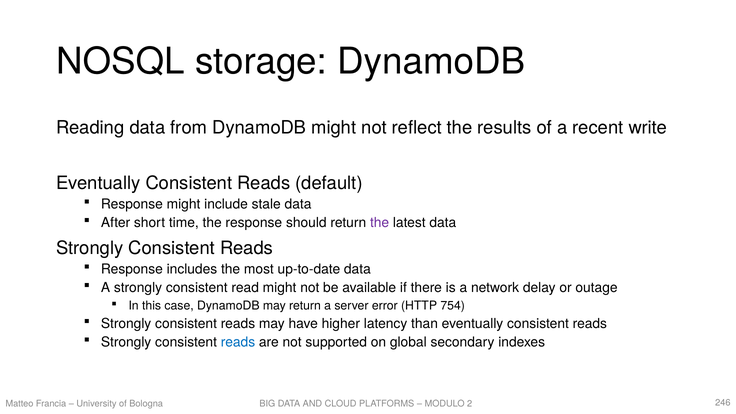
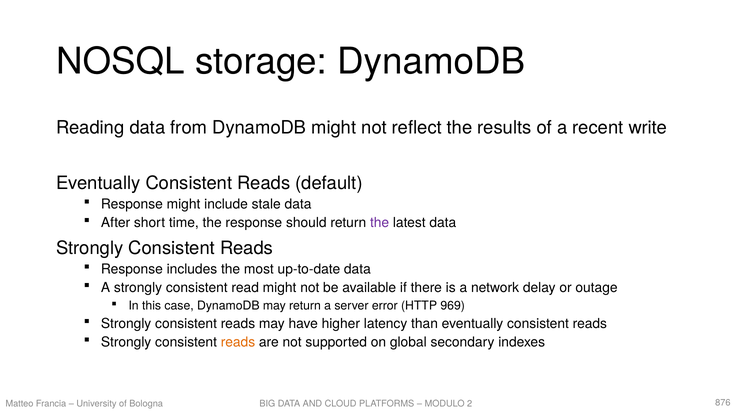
754: 754 -> 969 (453, 306)
reads colour: blue -> orange (238, 342)
246: 246 -> 876 (723, 403)
